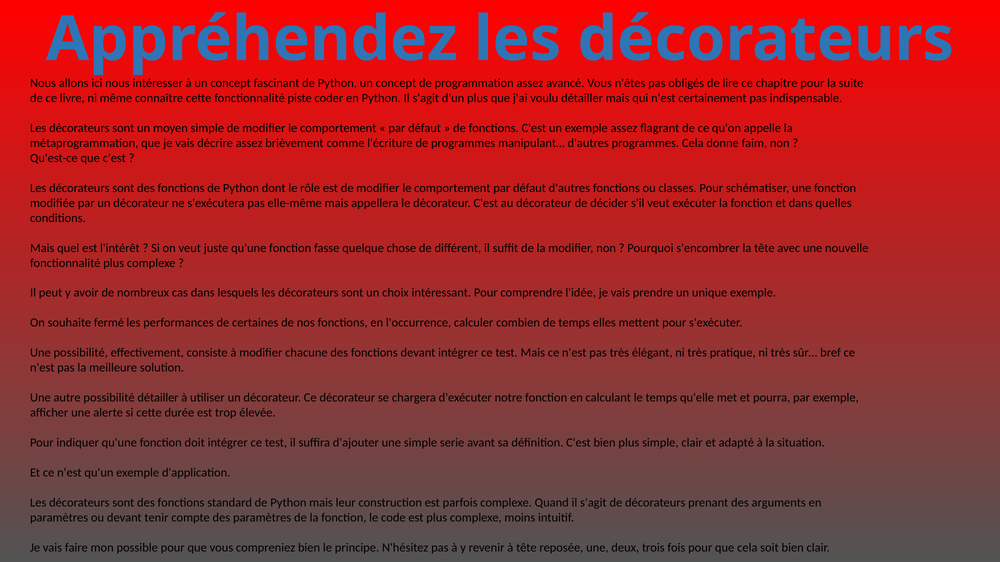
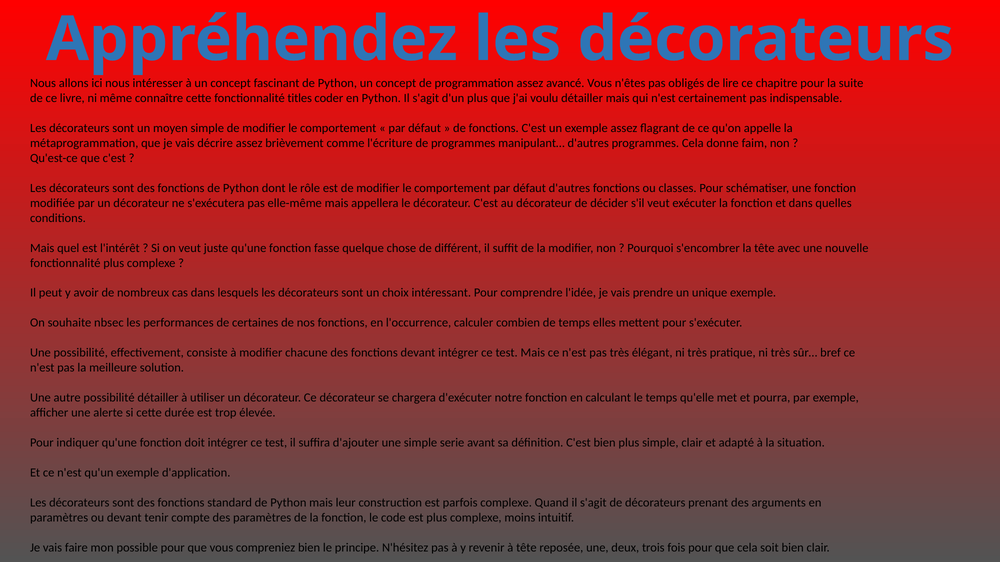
piste: piste -> titles (300, 98)
fermé: fermé -> nbsec (109, 323)
